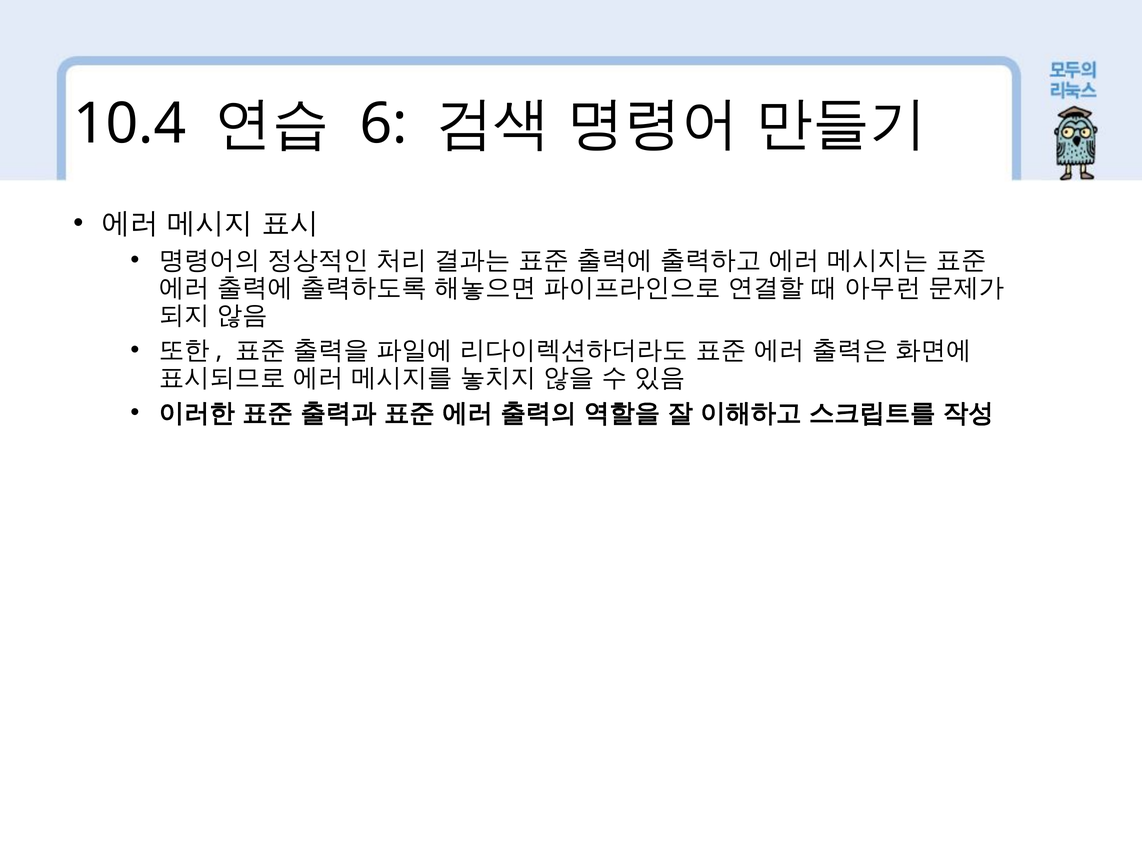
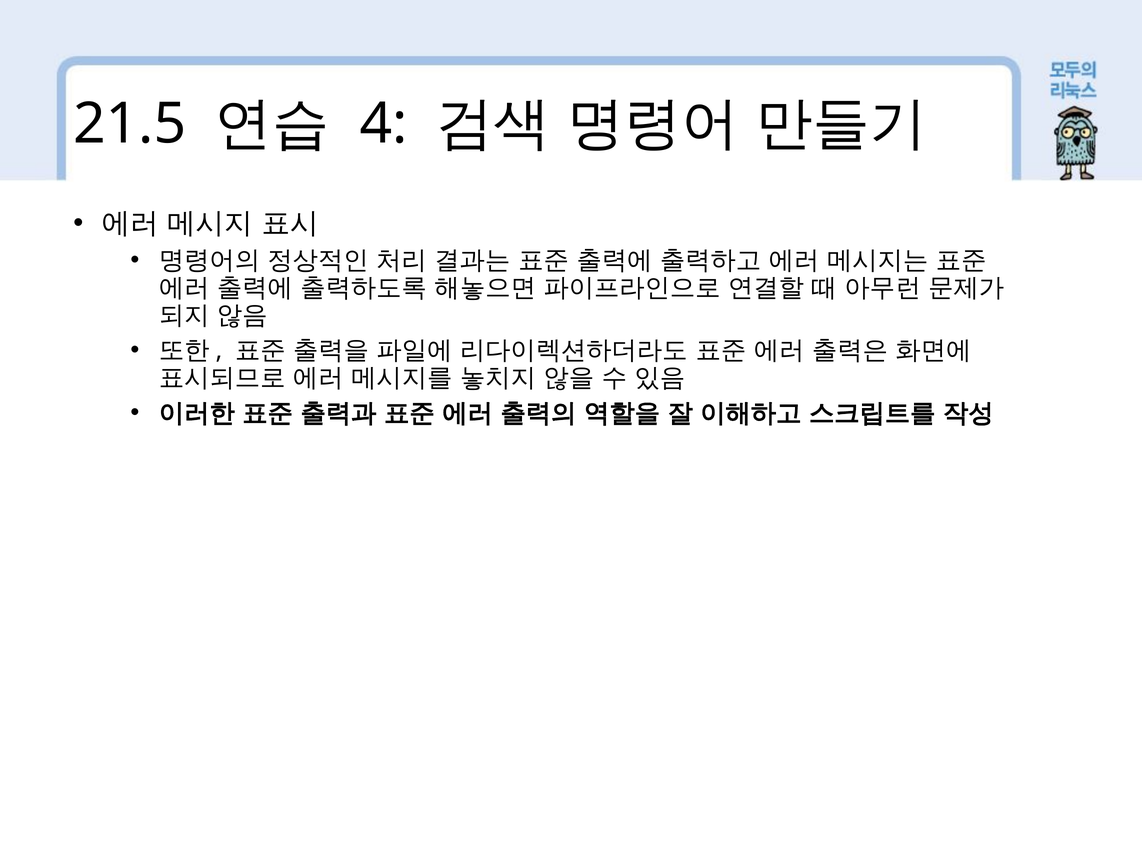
10.4: 10.4 -> 21.5 (130, 124)
6: 6 -> 4 (384, 124)
